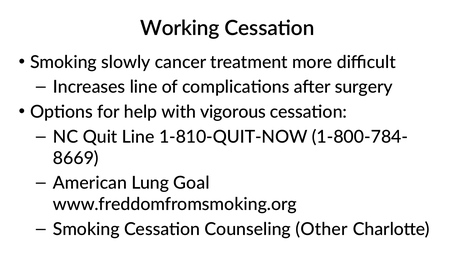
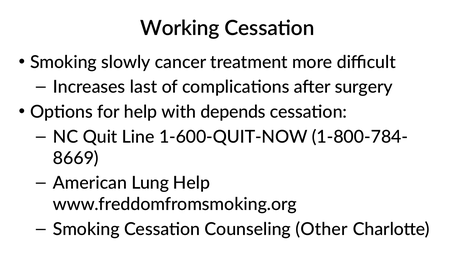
Increases line: line -> last (143, 87)
vigorous: vigorous -> depends (233, 112)
1-810-QUIT-NOW: 1-810-QUIT-NOW -> 1-600-QUIT-NOW (233, 137)
Lung Goal: Goal -> Help (192, 183)
